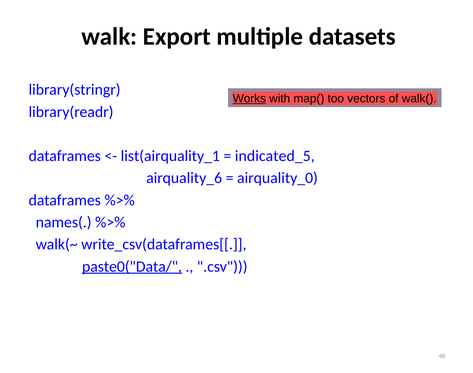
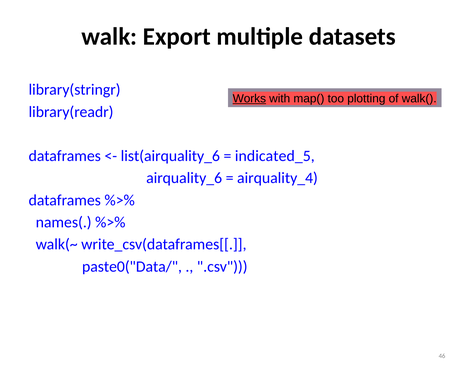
vectors: vectors -> plotting (366, 98)
list(airquality_1: list(airquality_1 -> list(airquality_6 (170, 156)
airquality_0: airquality_0 -> airquality_4 (277, 178)
paste0("Data/ underline: present -> none (132, 266)
